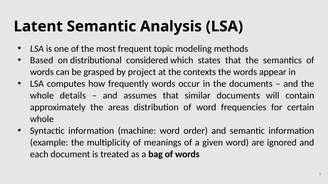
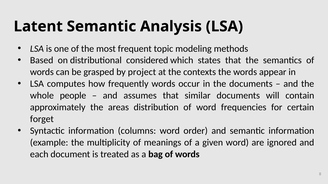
details: details -> people (73, 96)
whole: whole -> forget (42, 119)
machine: machine -> columns (137, 131)
